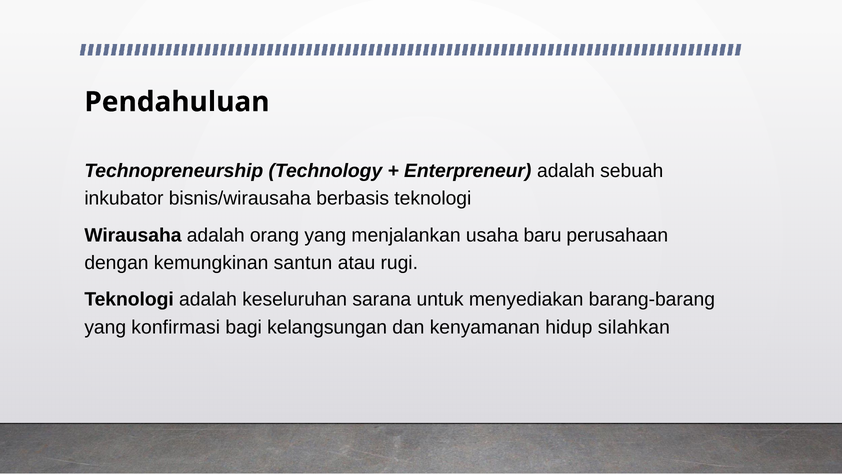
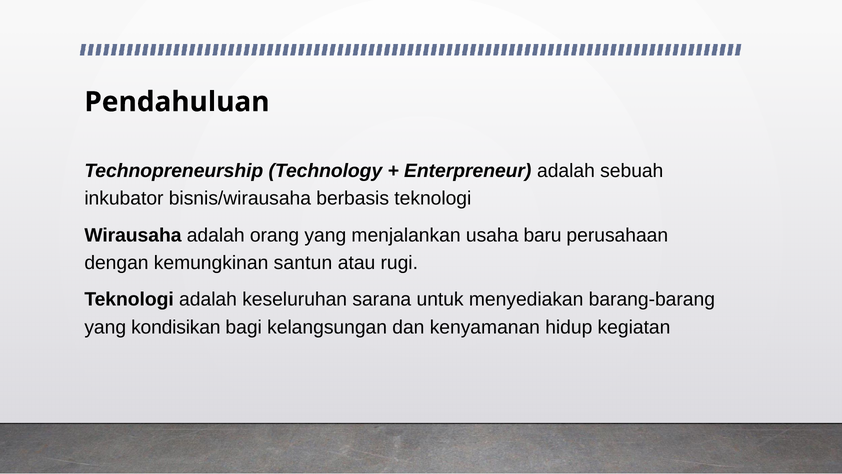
konfirmasi: konfirmasi -> kondisikan (176, 327)
silahkan: silahkan -> kegiatan (634, 327)
